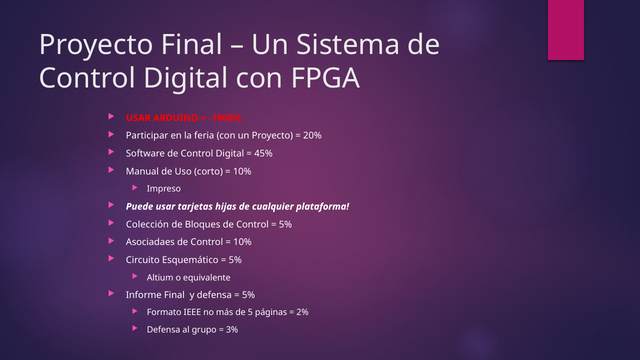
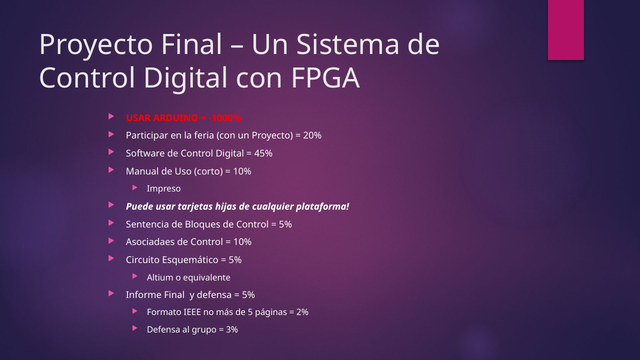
Colección: Colección -> Sentencia (148, 224)
